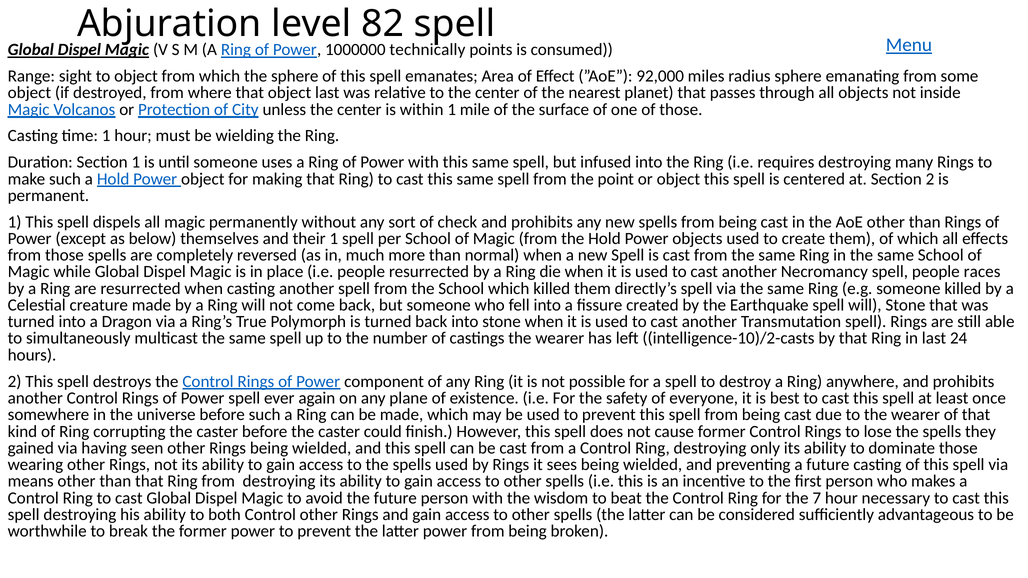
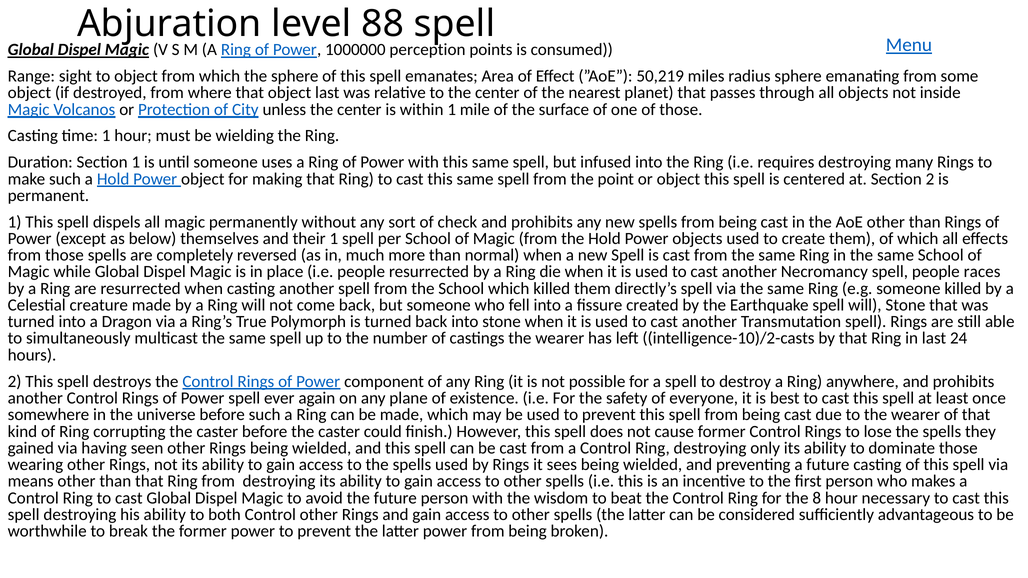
82: 82 -> 88 (383, 24)
technically: technically -> perception (428, 50)
92,000: 92,000 -> 50,219 (660, 76)
7: 7 -> 8 (817, 498)
